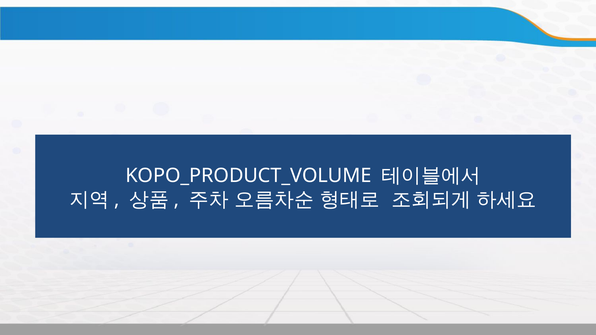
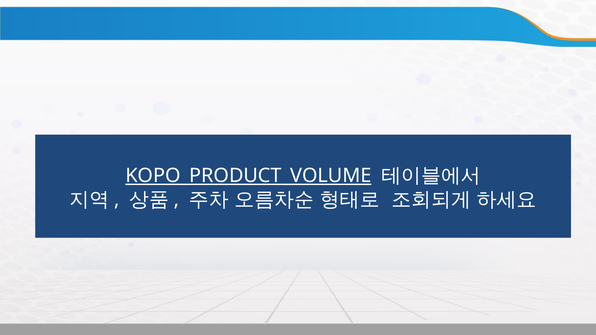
KOPO_PRODUCT_VOLUME underline: none -> present (248, 176)
